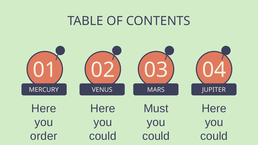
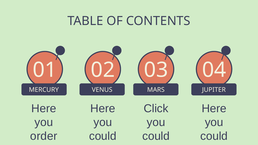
Must: Must -> Click (156, 109)
